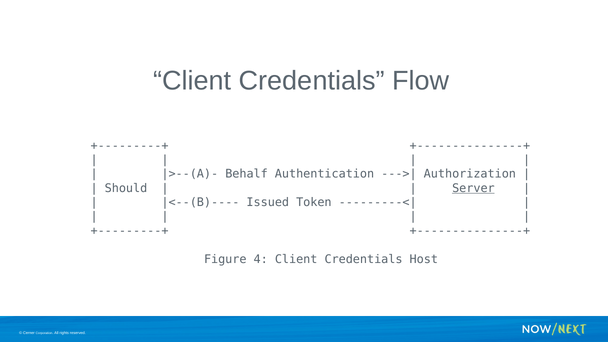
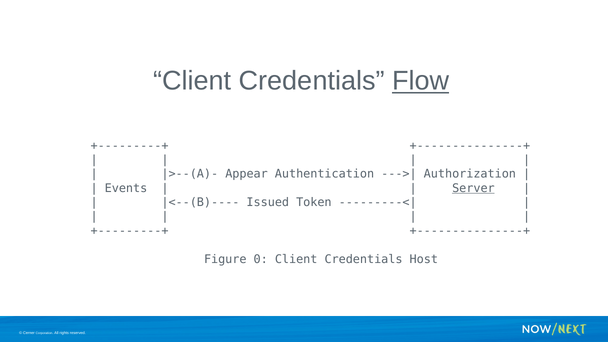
Flow underline: none -> present (421, 81)
Behalf: Behalf -> Appear (247, 174)
Should: Should -> Events (126, 188)
4: 4 -> 0 (261, 259)
